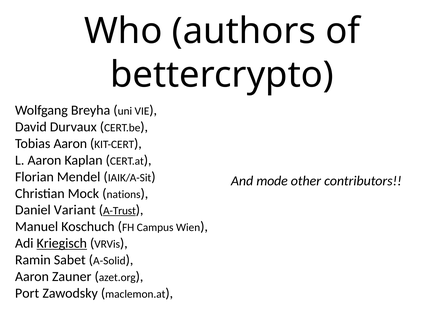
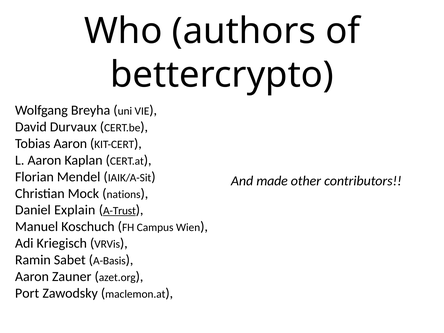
mode: mode -> made (272, 181)
Variant: Variant -> Explain (75, 210)
Kriegisch underline: present -> none (62, 243)
A-Solid: A-Solid -> A-Basis (109, 261)
